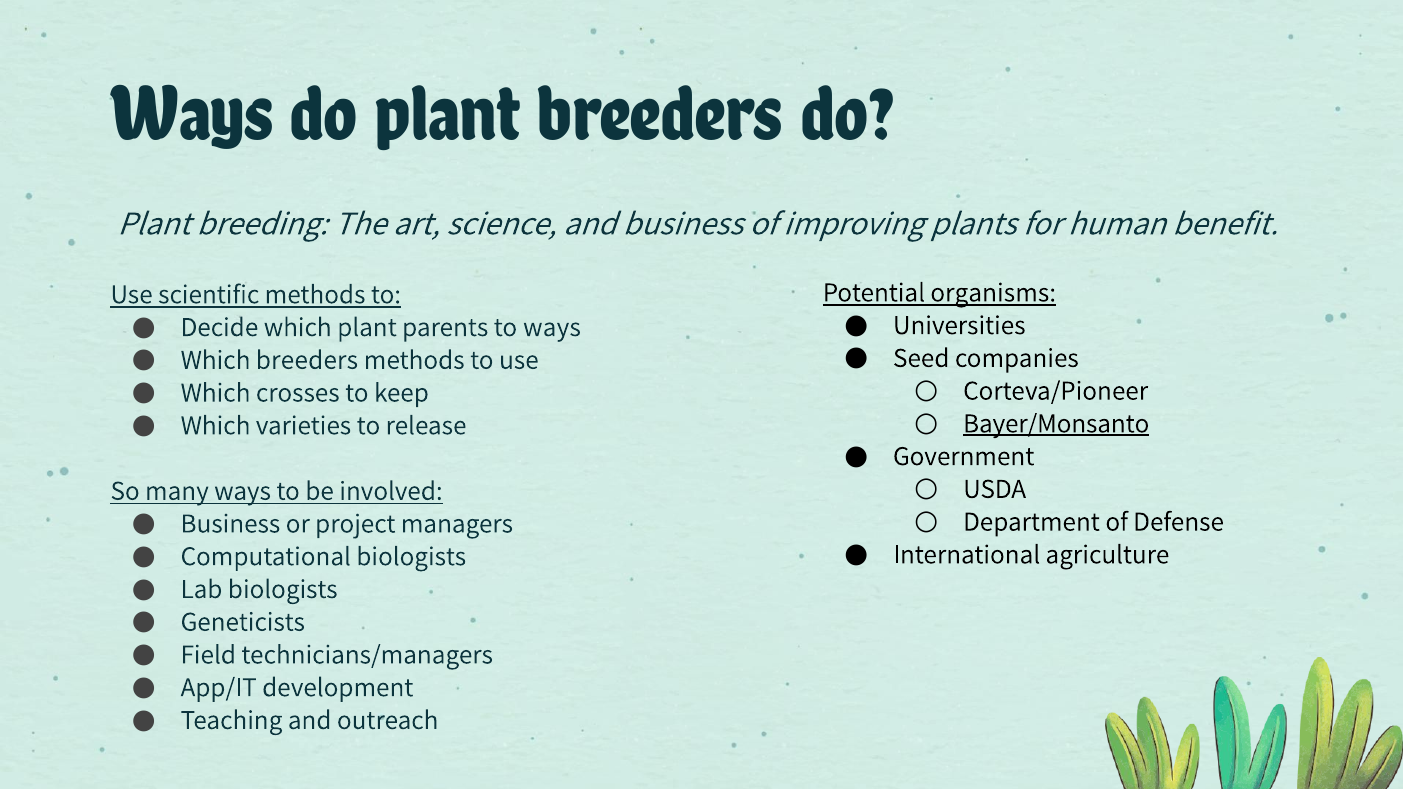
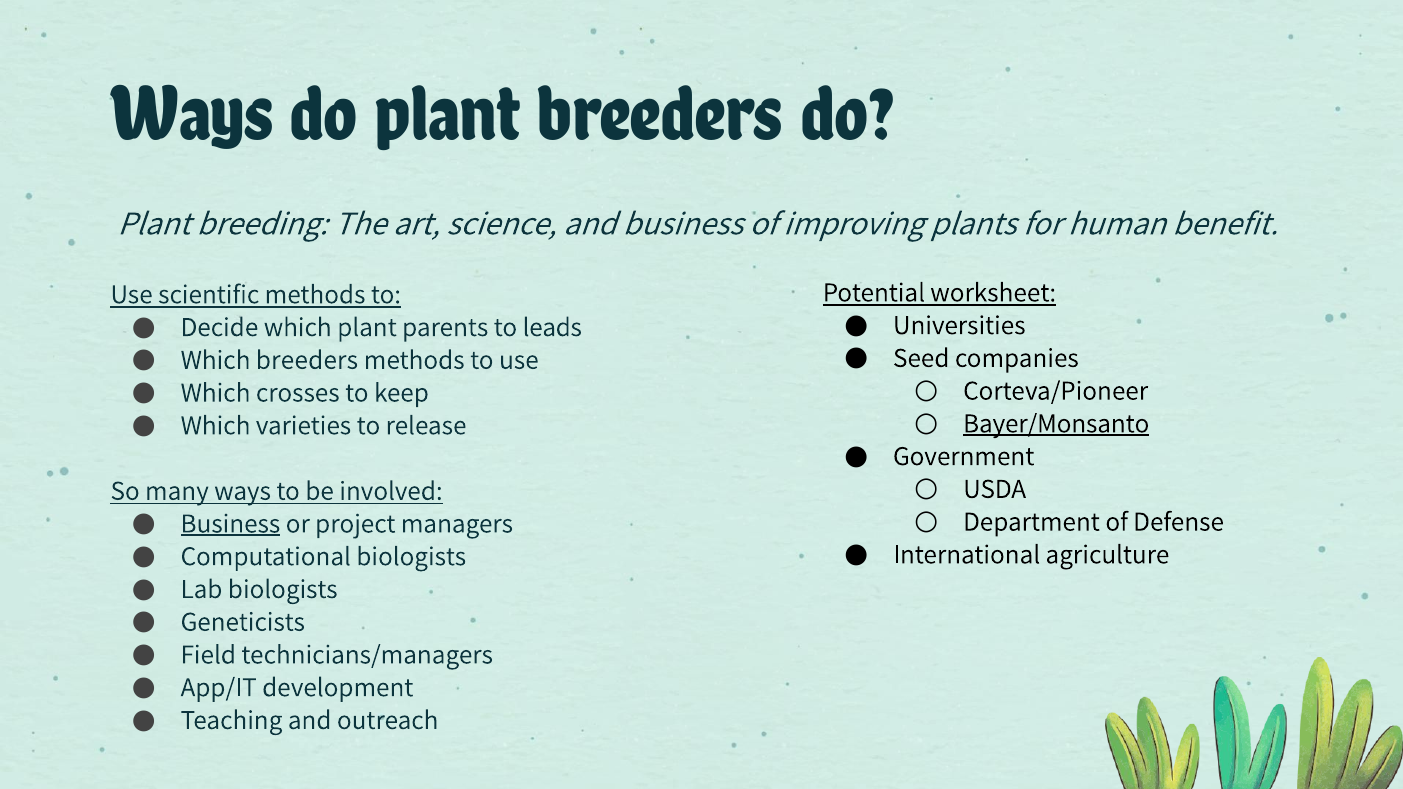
organisms: organisms -> worksheet (993, 292)
to ways: ways -> leads (552, 327)
Business underline: none -> present (230, 524)
